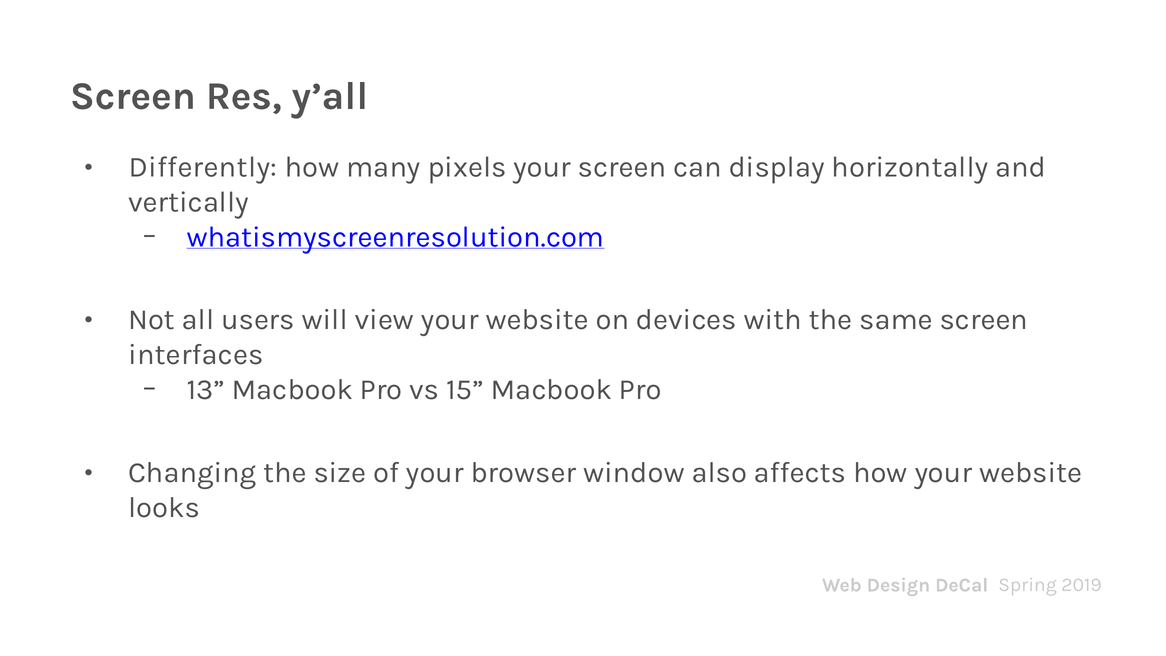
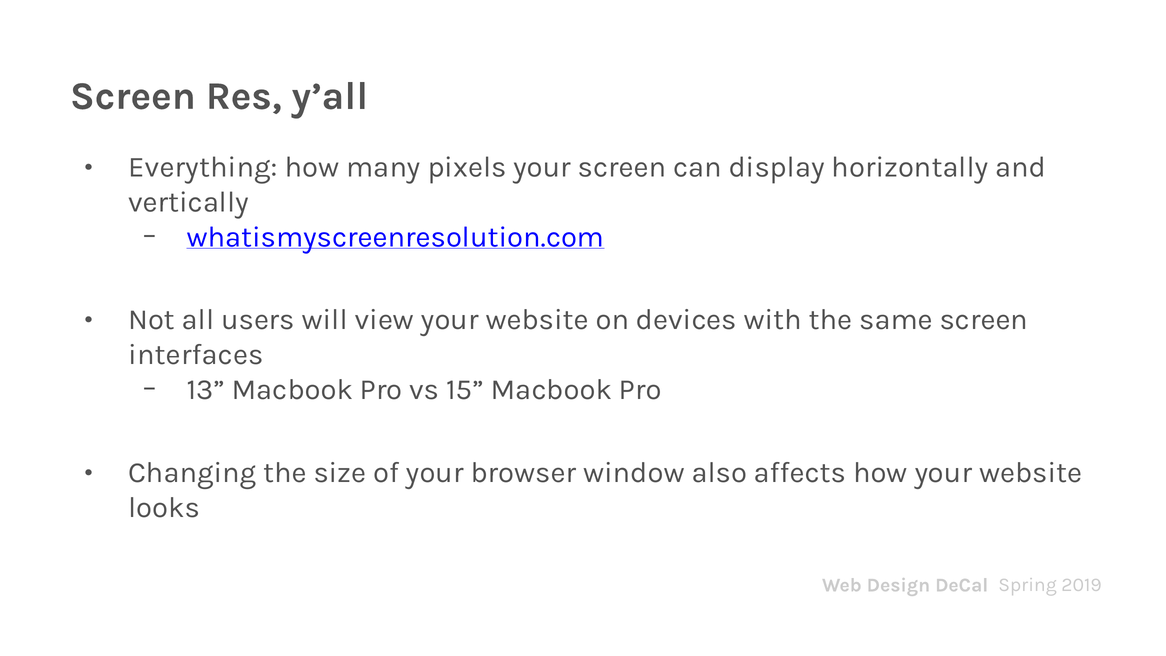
Differently: Differently -> Everything (203, 167)
